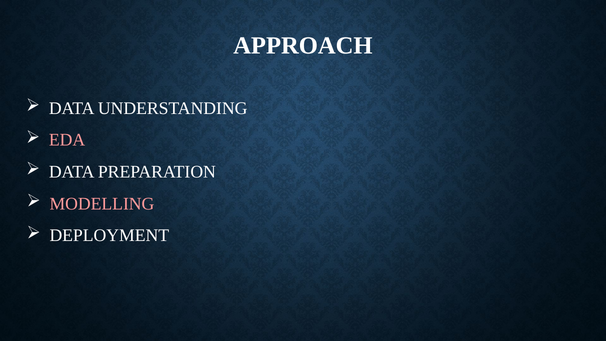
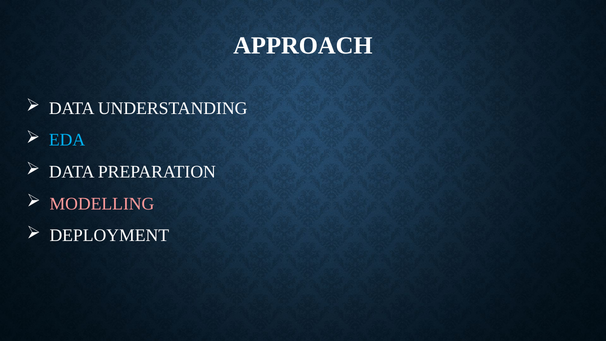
EDA colour: pink -> light blue (67, 140)
